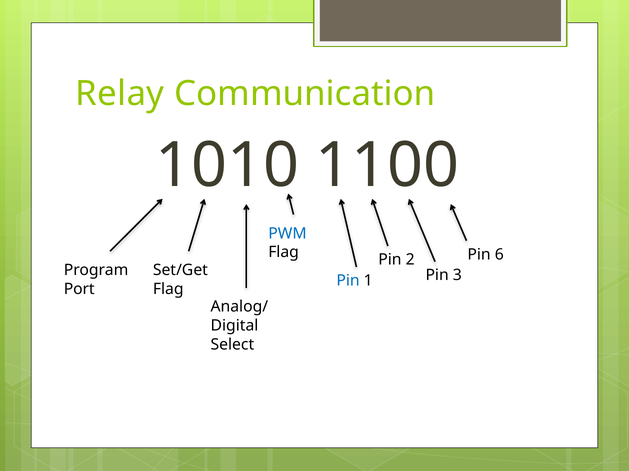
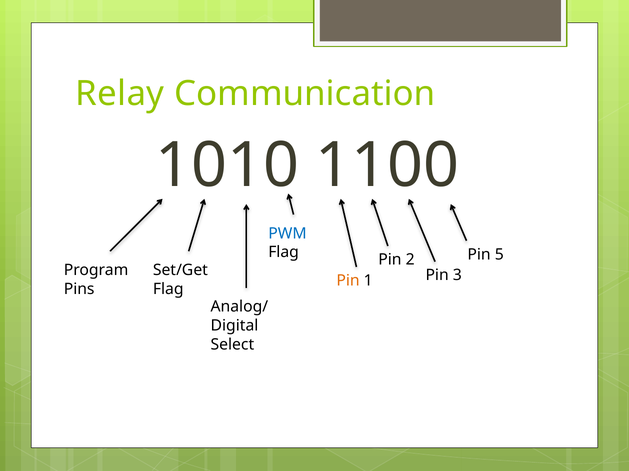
6: 6 -> 5 (499, 255)
Pin colour: blue -> orange (348, 281)
Port: Port -> Pins (79, 289)
